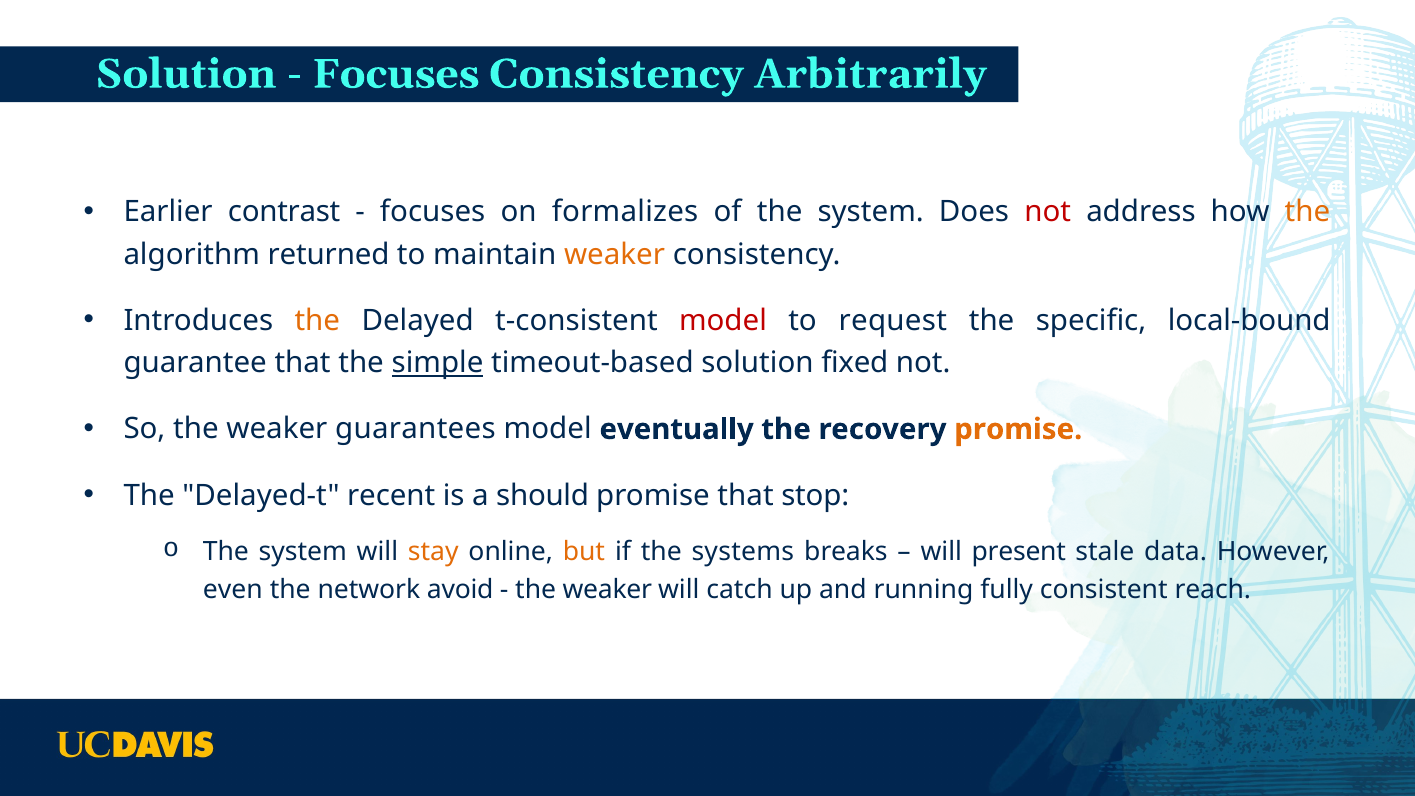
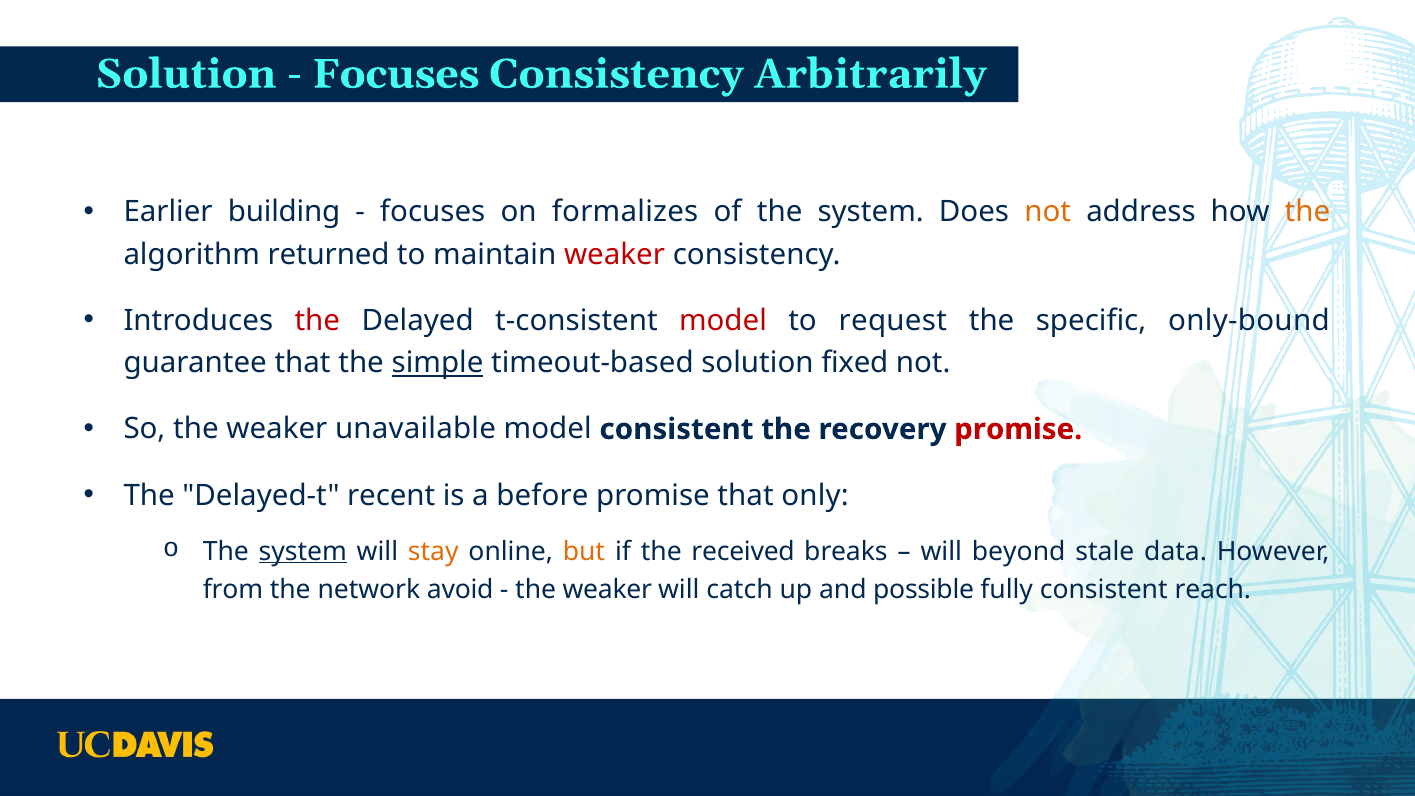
contrast: contrast -> building (284, 212)
not colour: red -> orange (1048, 212)
weaker colour: orange -> red (615, 255)
the colour: orange -> red (317, 321)
local-bound: local-bound -> only-bound (1249, 321)
guarantees: guarantees -> unavailable (415, 429)
model eventually: eventually -> consistent (677, 429)
promise colour: orange -> red (1018, 429)
should: should -> before (542, 495)
stop: stop -> only (815, 495)
system underline: none -> present (303, 551)
systems: systems -> received (743, 551)
present: present -> beyond (1019, 551)
even: even -> from (233, 589)
running: running -> possible (924, 589)
